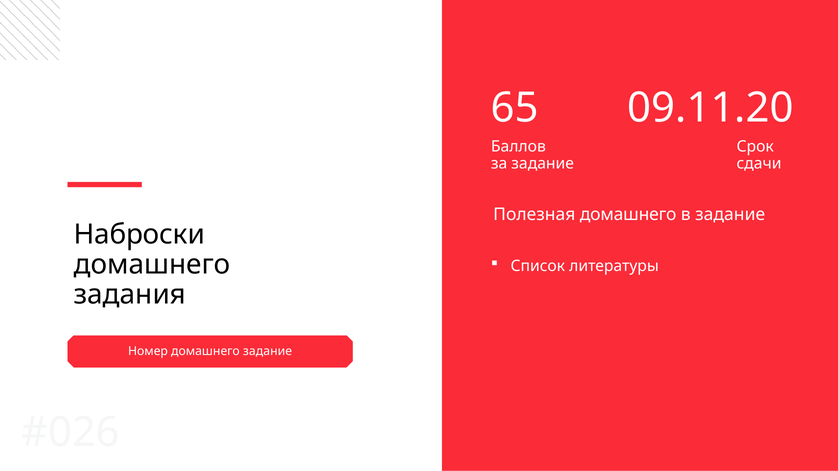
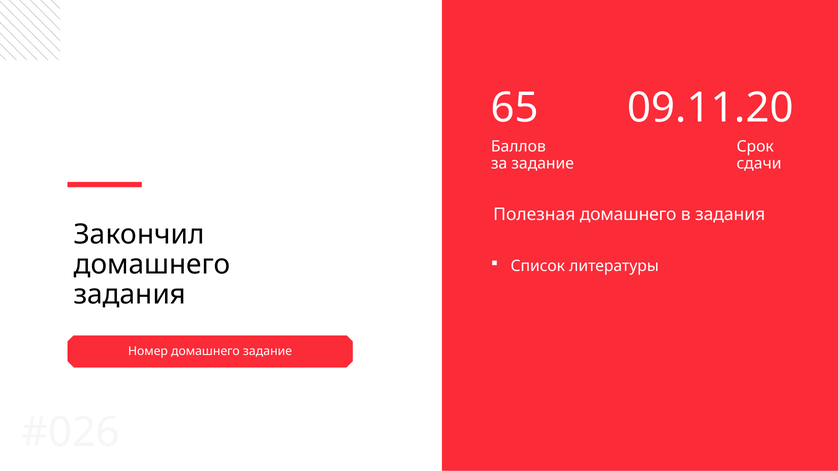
в задание: задание -> задания (730, 215)
Наброски: Наброски -> Закончил (139, 235)
